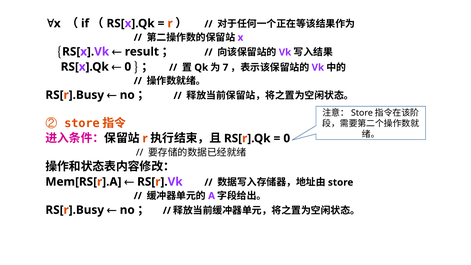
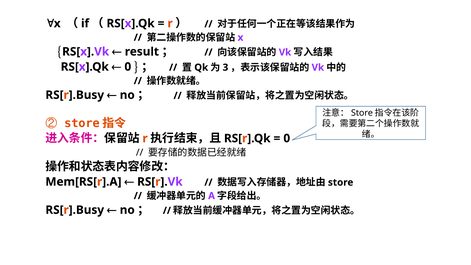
7: 7 -> 3 (225, 67)
